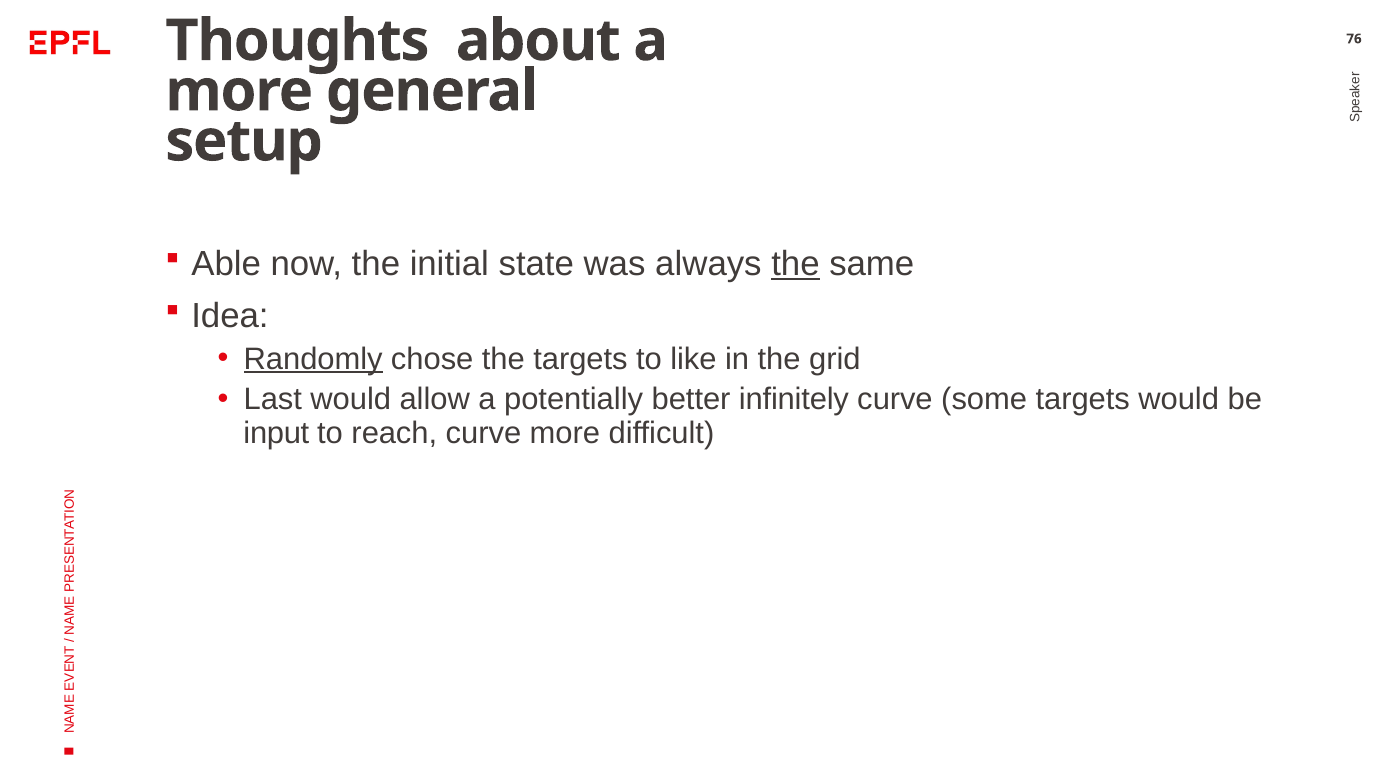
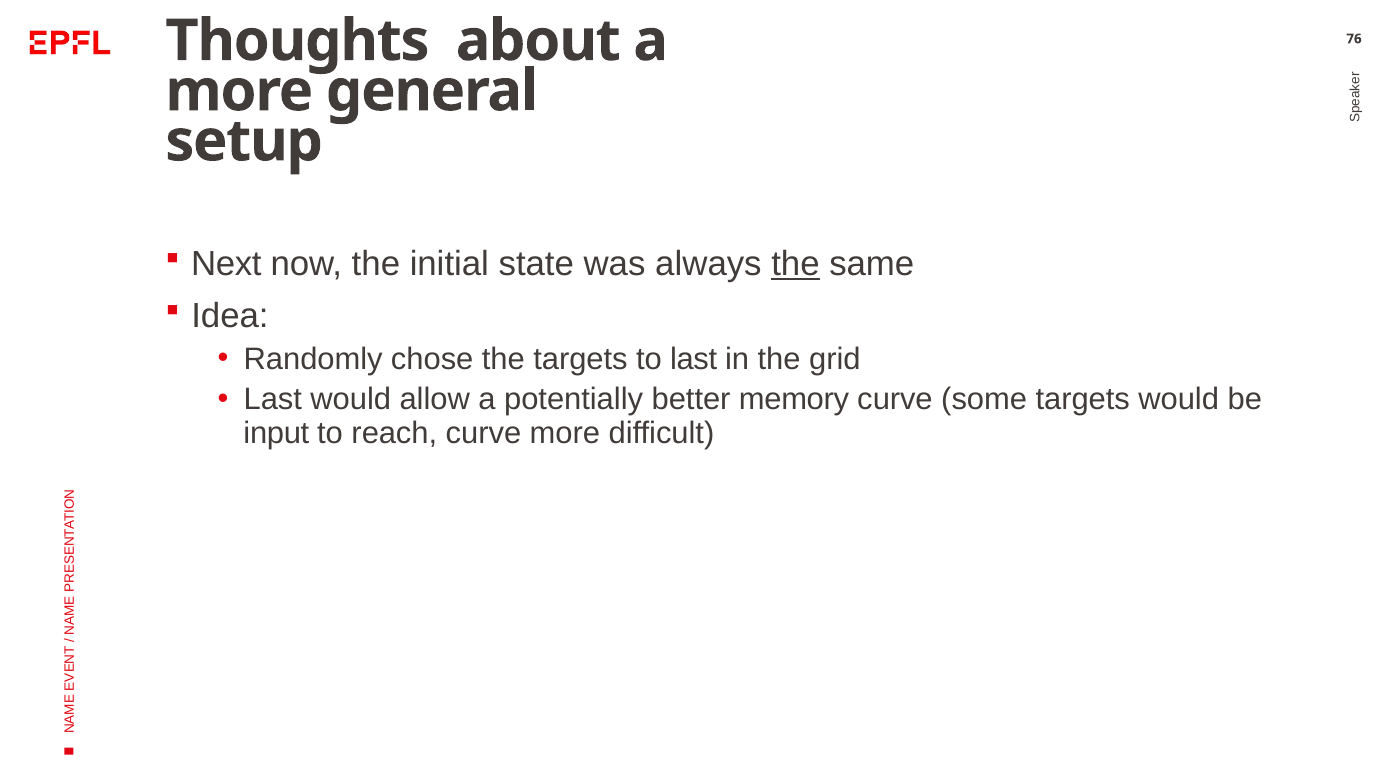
Able: Able -> Next (226, 264)
Randomly underline: present -> none (313, 359)
to like: like -> last (694, 359)
infinitely: infinitely -> memory (794, 399)
